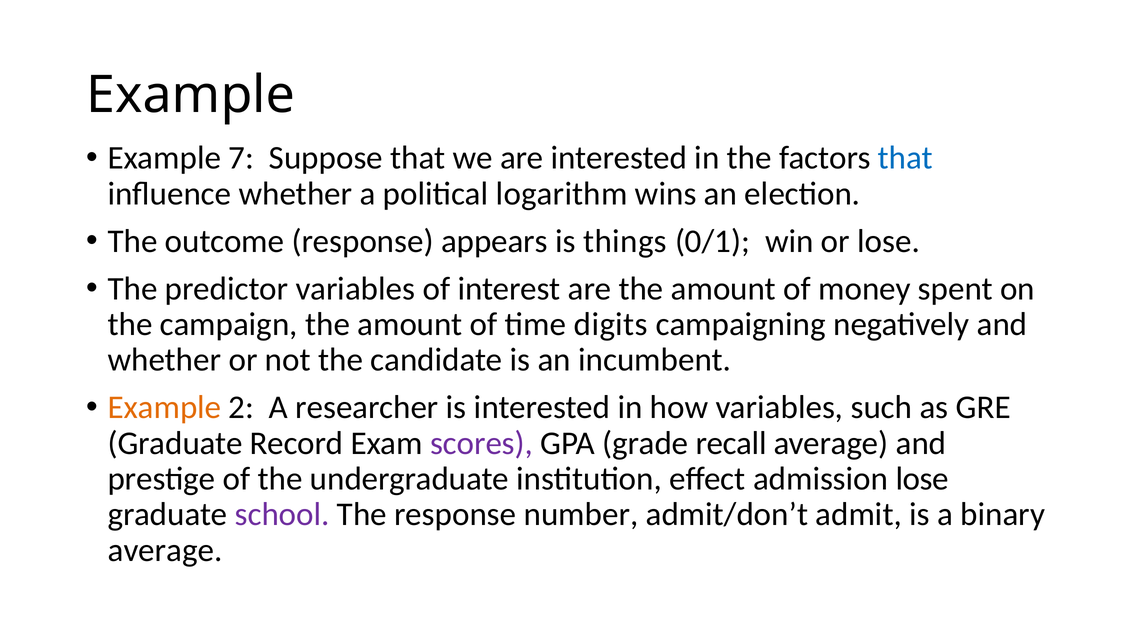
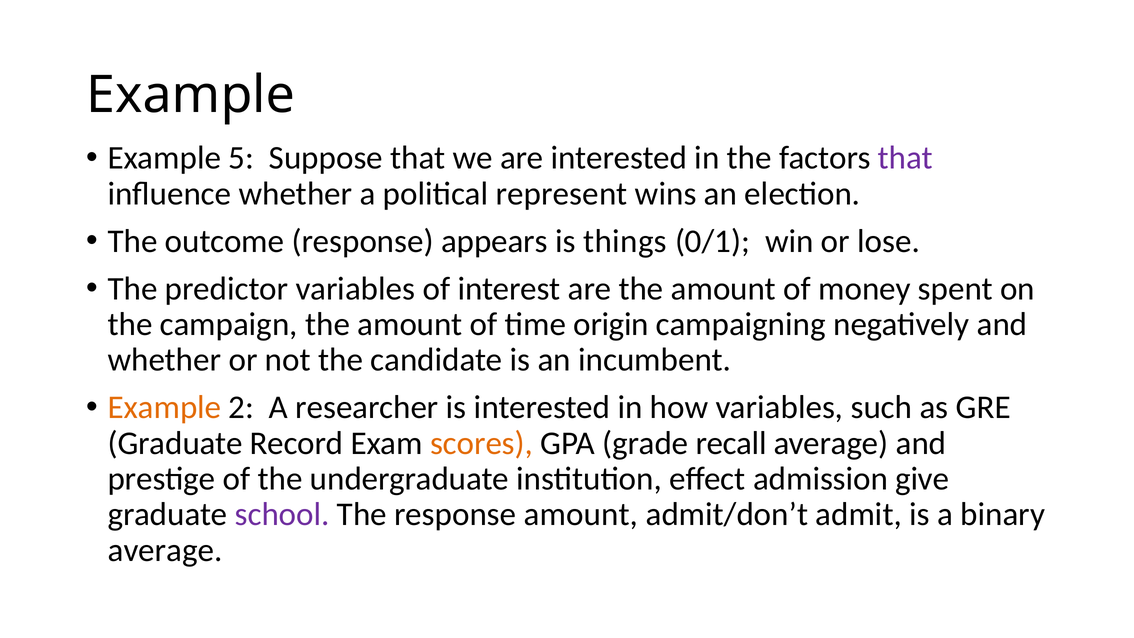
7: 7 -> 5 (241, 158)
that colour: blue -> purple (905, 158)
logarithm: logarithm -> represent (562, 194)
digits: digits -> origin (611, 324)
scores colour: purple -> orange (481, 443)
admission lose: lose -> give (922, 479)
response number: number -> amount (581, 514)
